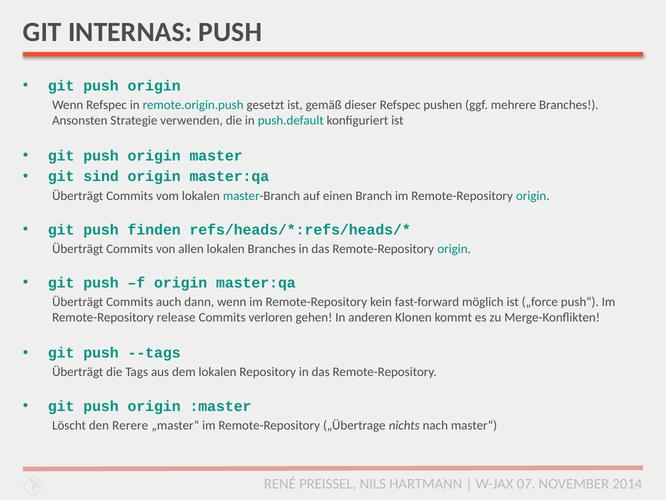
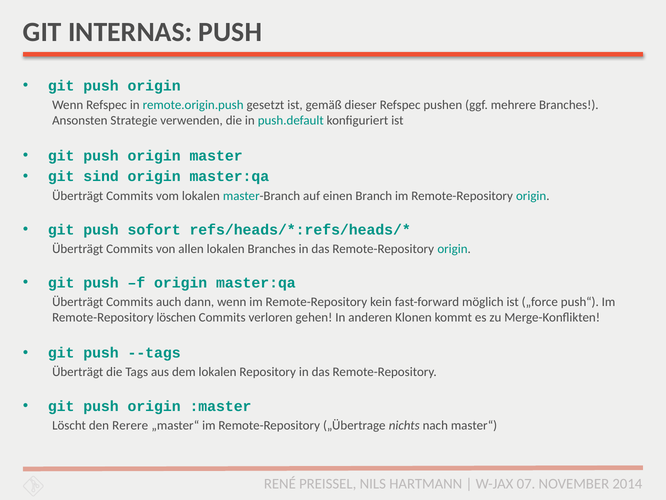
finden: finden -> sofort (154, 230)
release: release -> löschen (176, 317)
